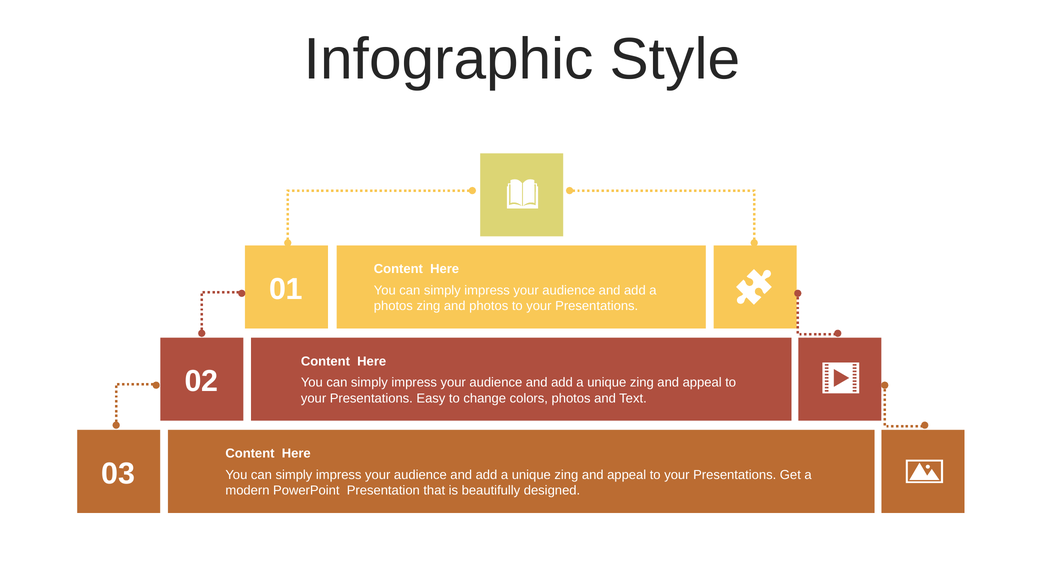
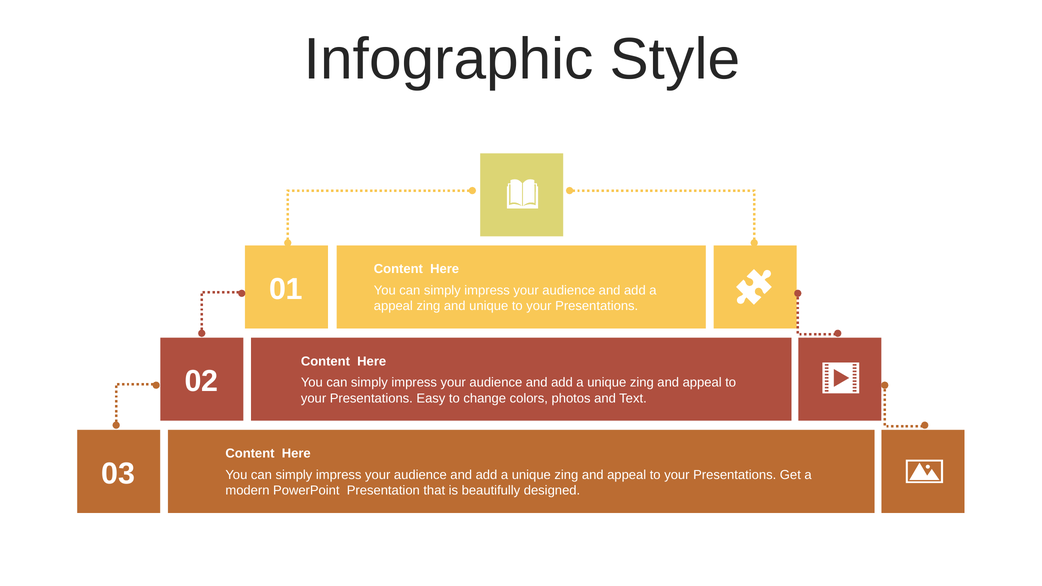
photos: photos -> appeal (393, 306)
and photos: photos -> unique (489, 306)
